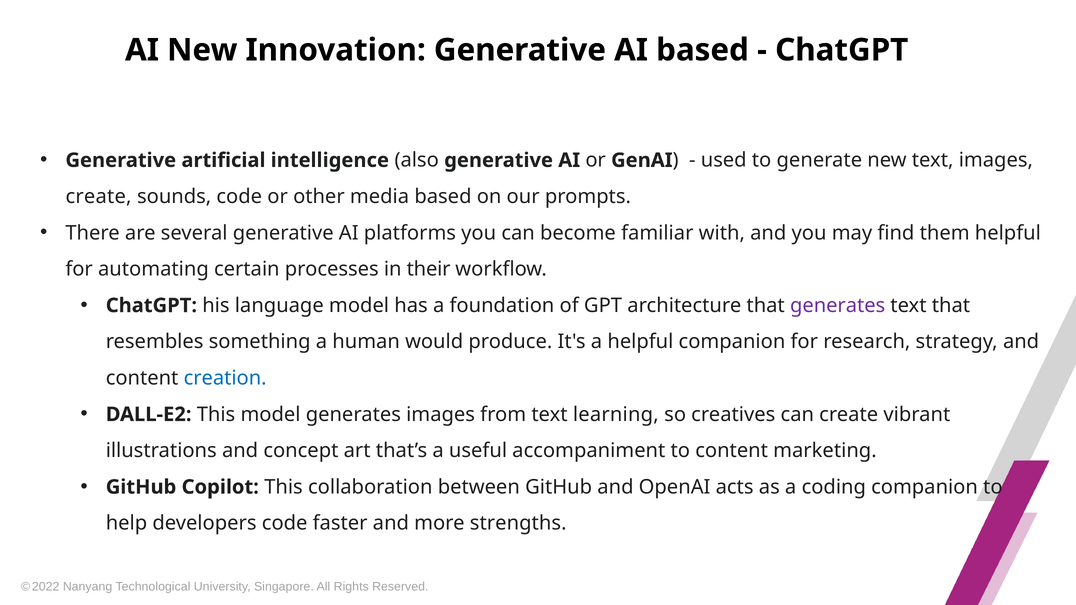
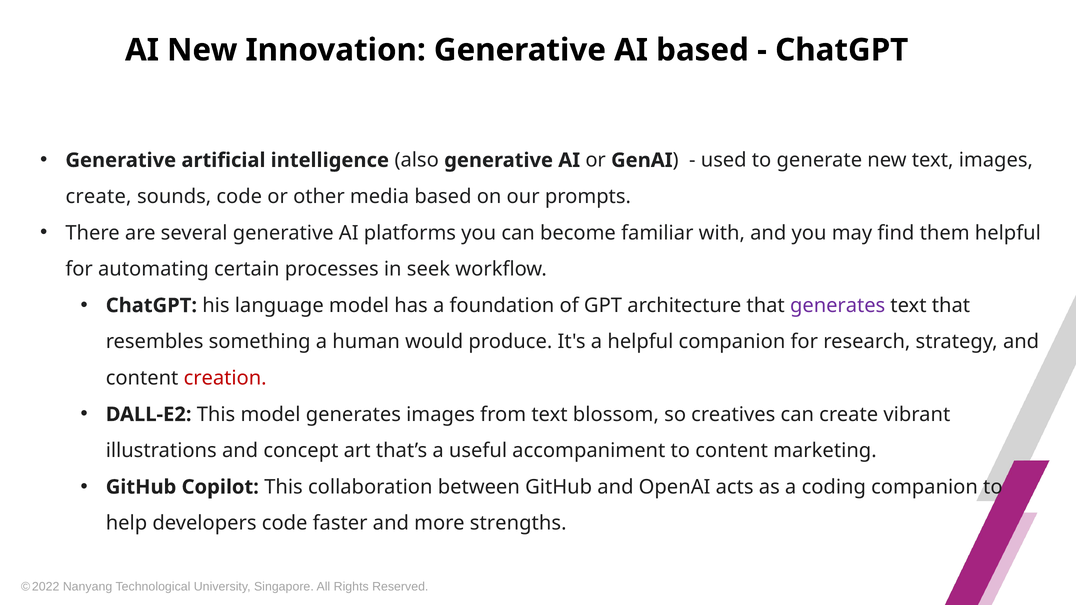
their: their -> seek (428, 269)
creation colour: blue -> red (225, 378)
learning: learning -> blossom (616, 415)
